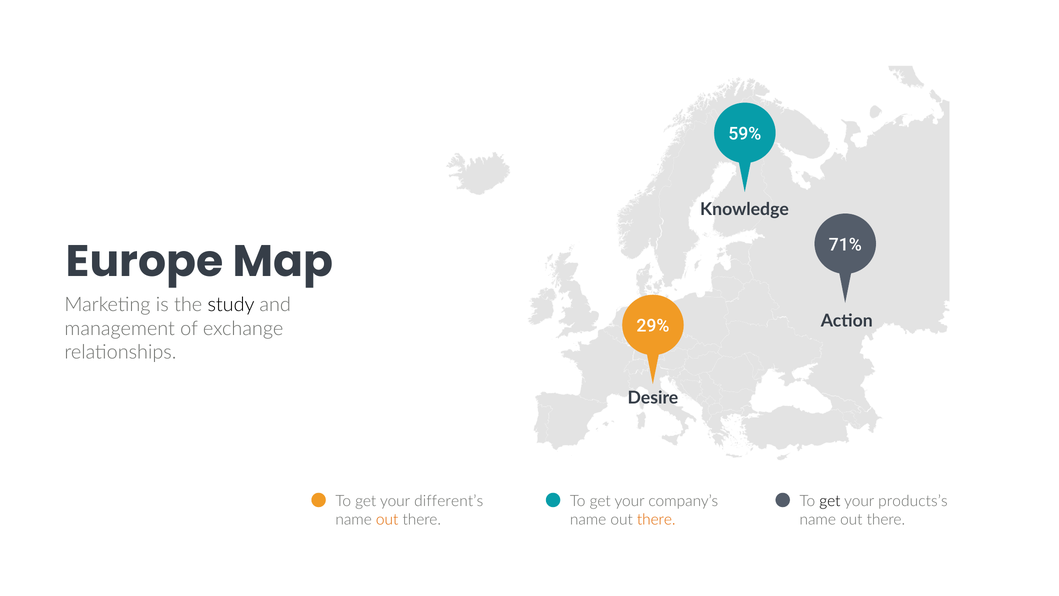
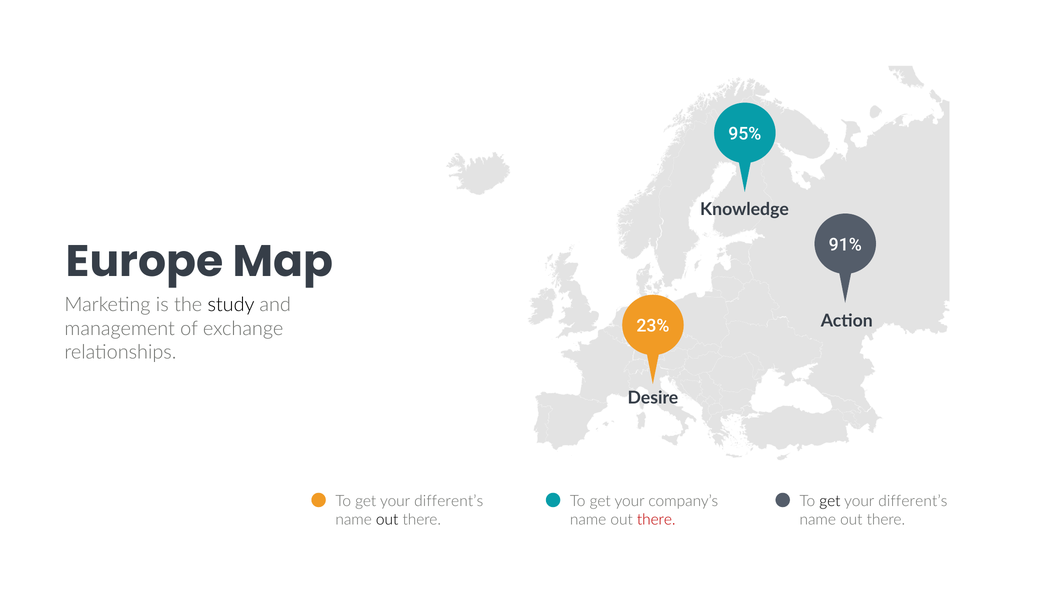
59%: 59% -> 95% (745, 134)
71%: 71% -> 91% (845, 245)
29%: 29% -> 23% (653, 326)
products’s: products’s -> different’s (913, 501)
out colour: orange -> black (387, 519)
there colour: orange -> red (656, 519)
